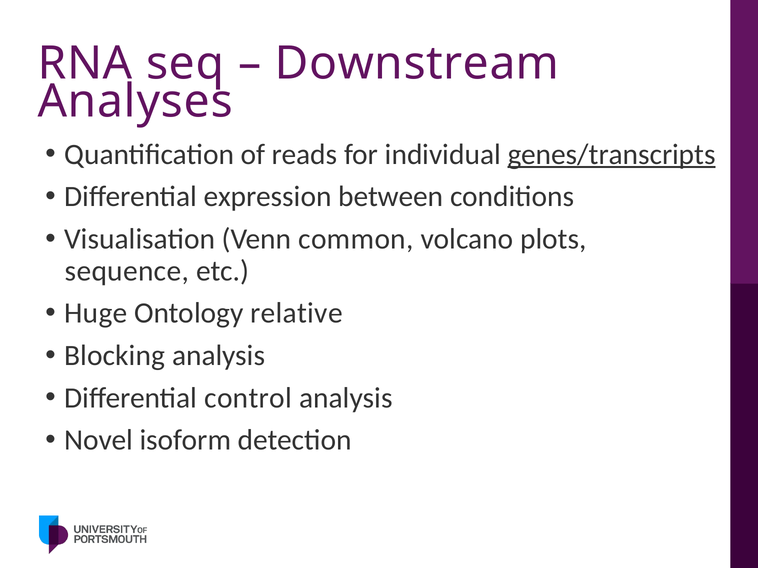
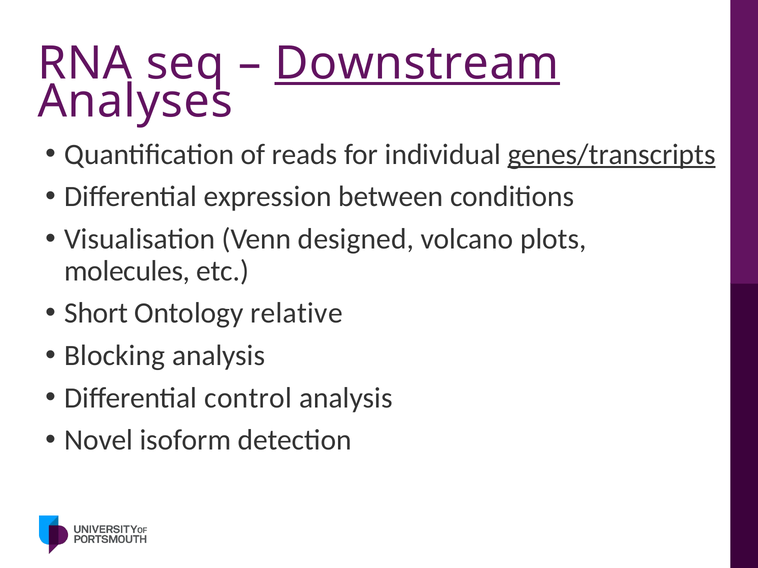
Downstream underline: none -> present (417, 64)
common: common -> designed (356, 239)
sequence: sequence -> molecules (127, 271)
Huge: Huge -> Short (96, 313)
